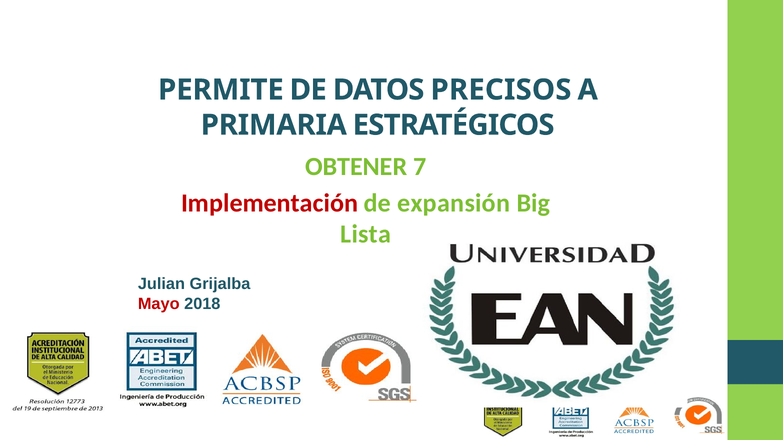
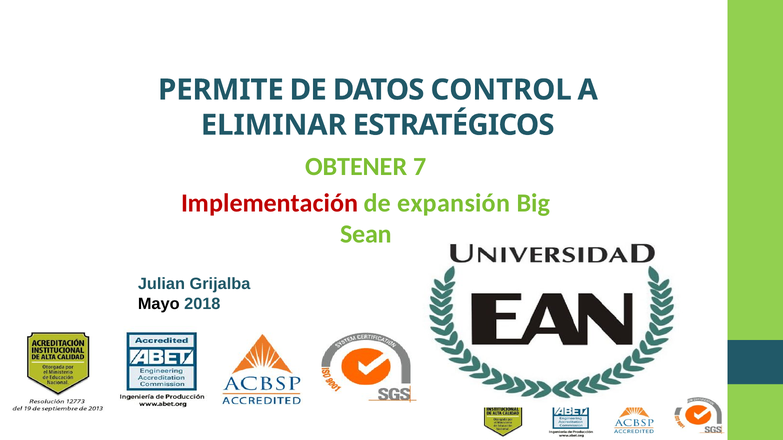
PRECISOS: PRECISOS -> CONTROL (501, 90)
PRIMARIA: PRIMARIA -> ELIMINAR (274, 125)
Lista: Lista -> Sean (366, 234)
Mayo colour: red -> black (159, 304)
